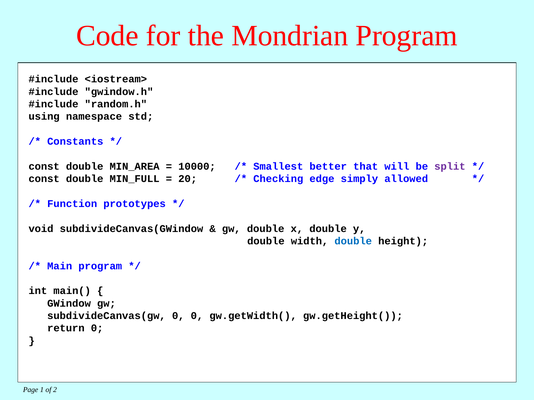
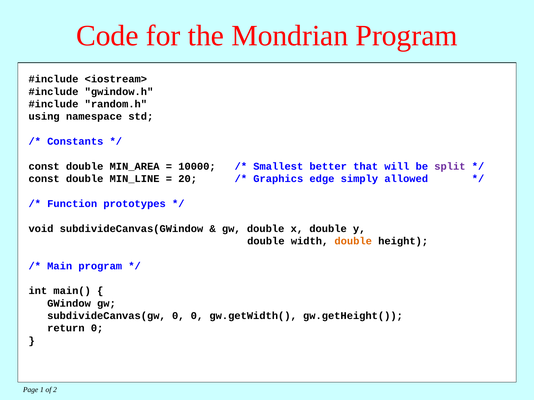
MIN_FULL: MIN_FULL -> MIN_LINE (135, 179)
Checking: Checking -> Graphics (278, 179)
double colour: blue -> orange (353, 241)
